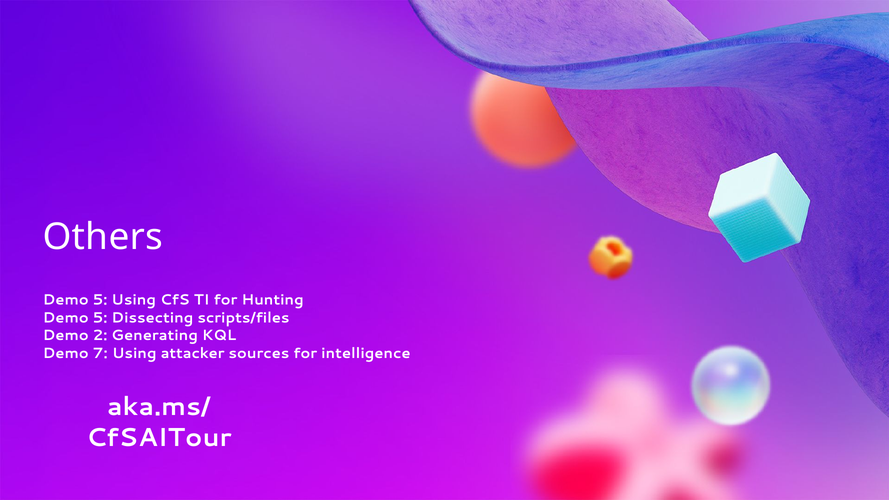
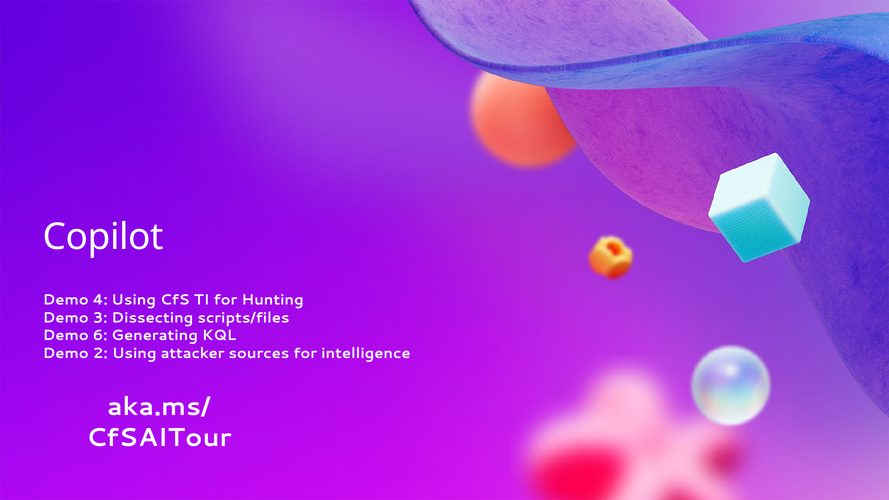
Others: Others -> Copilot (103, 237)
5: 5 -> 4 (100, 300)
5: 5 -> 3 (100, 318)
2: 2 -> 6 (100, 335)
7: 7 -> 2 (100, 353)
